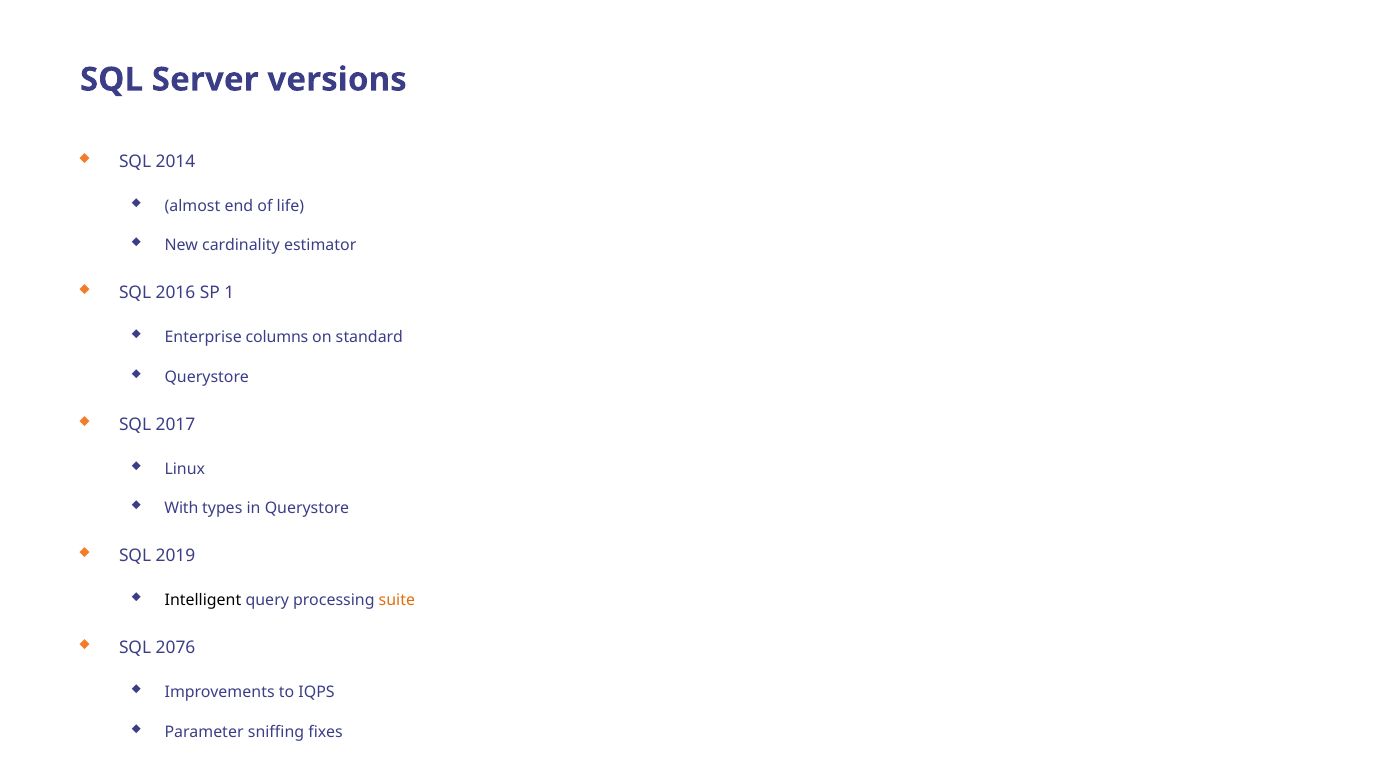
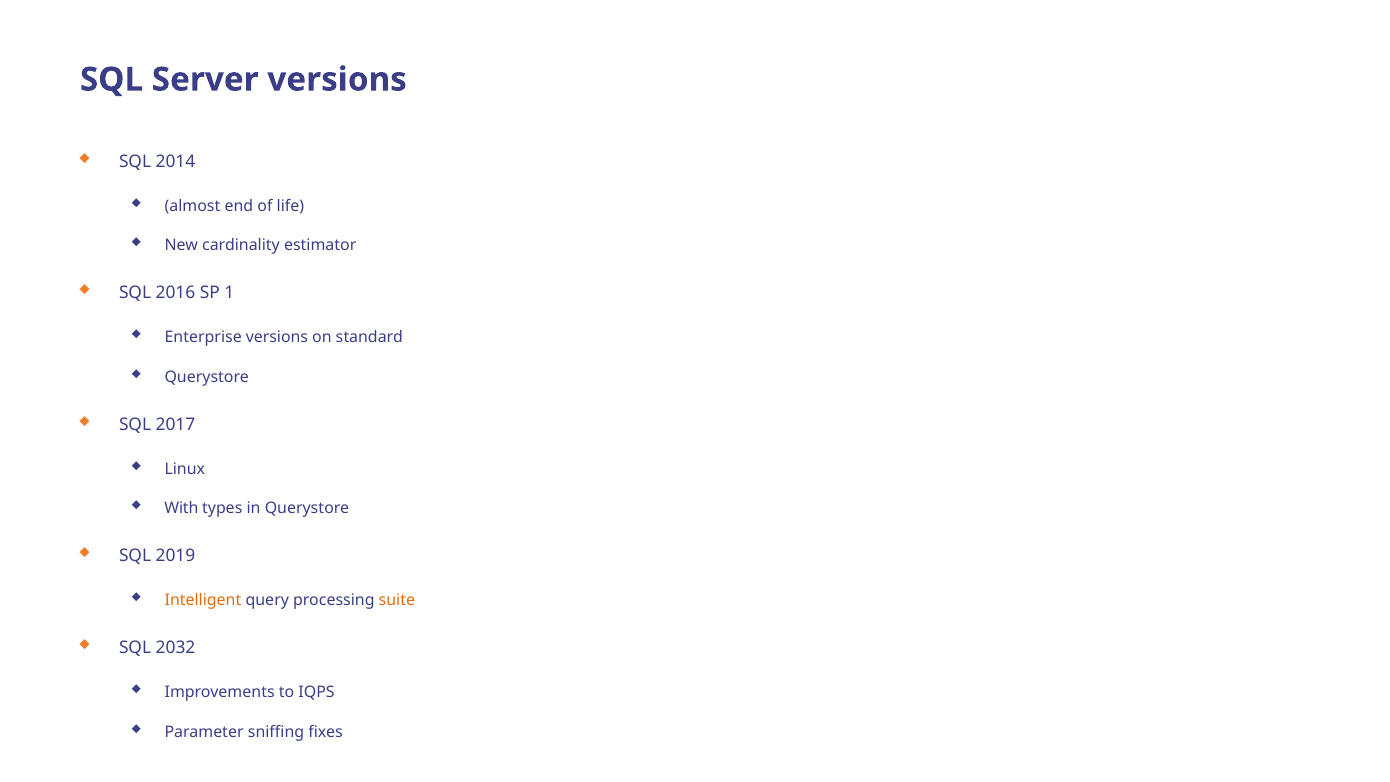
Enterprise columns: columns -> versions (277, 337)
Intelligent colour: black -> orange (203, 600)
2076: 2076 -> 2032 (176, 648)
